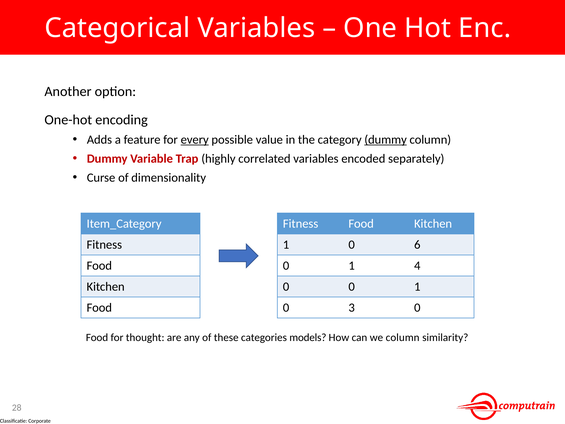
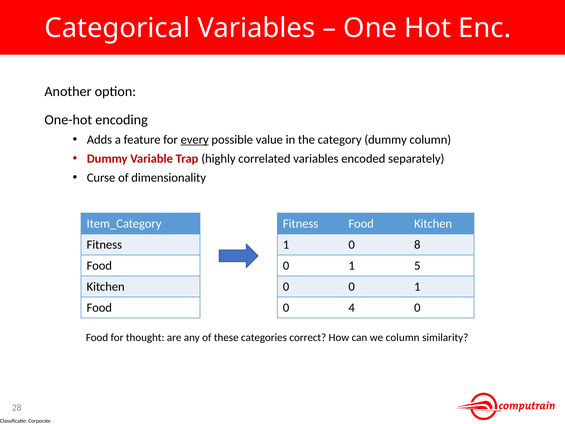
dummy underline: present -> none (386, 140)
6: 6 -> 8 (417, 245)
4: 4 -> 5 (417, 266)
3: 3 -> 4 (352, 308)
models: models -> correct (308, 337)
